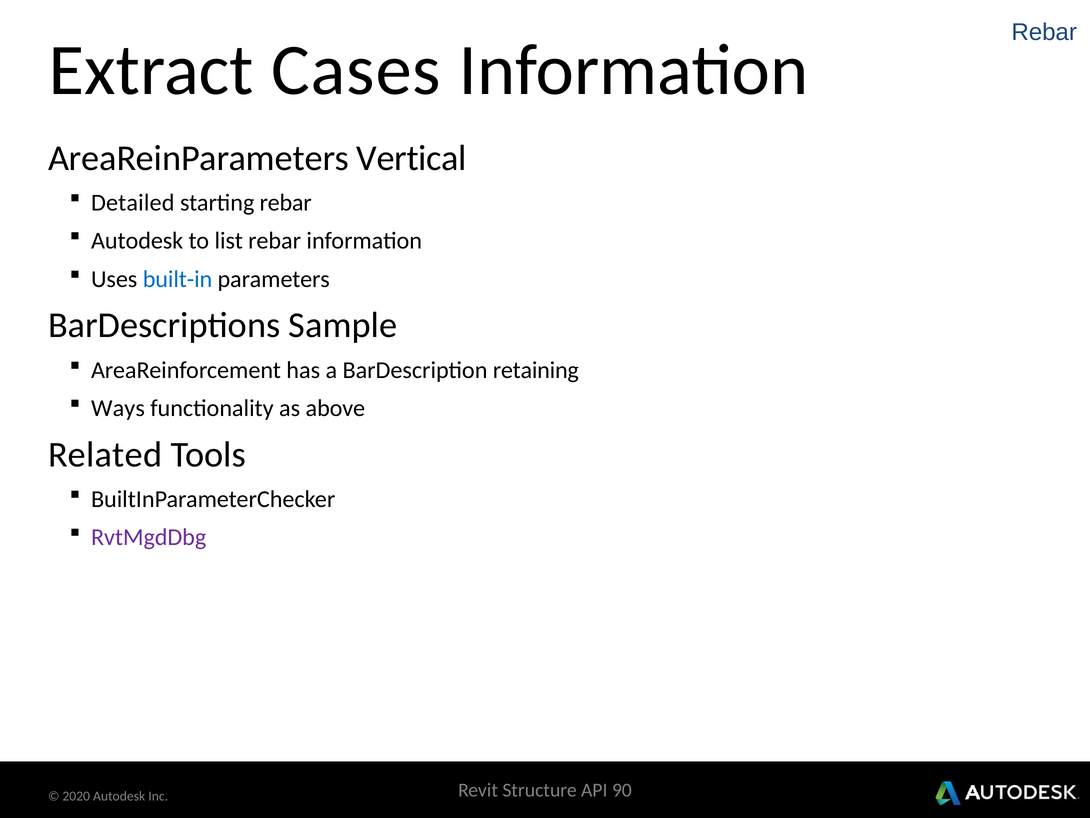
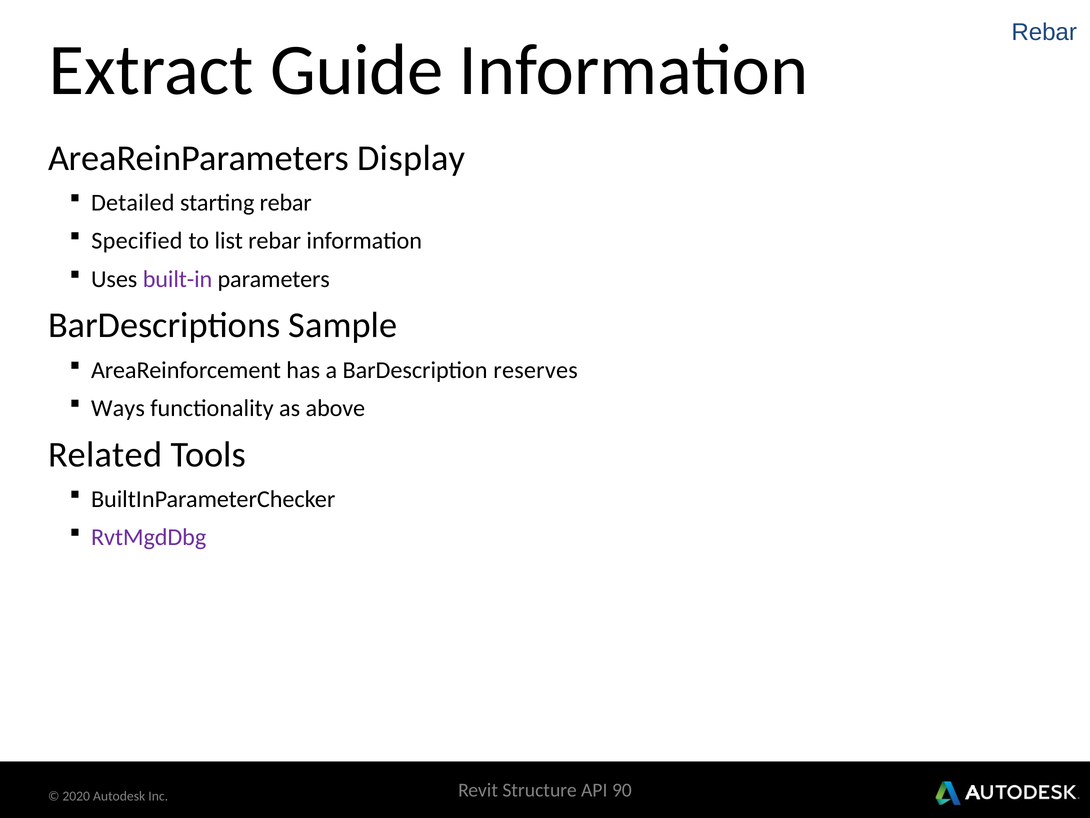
Cases: Cases -> Guide (357, 70)
Vertical: Vertical -> Display (411, 158)
Autodesk: Autodesk -> Specified (137, 241)
built-in colour: blue -> purple (178, 279)
retaining: retaining -> reserves (536, 370)
